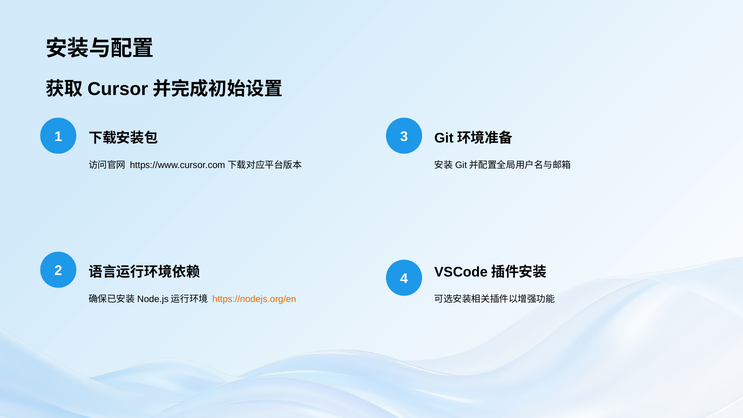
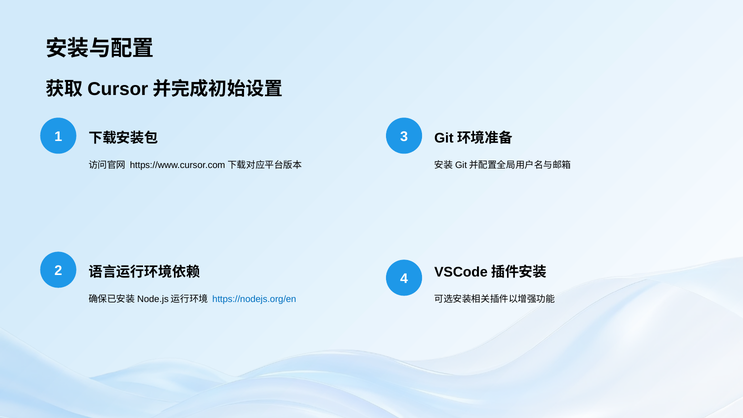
https://nodejs.org/en colour: orange -> blue (254, 299)
